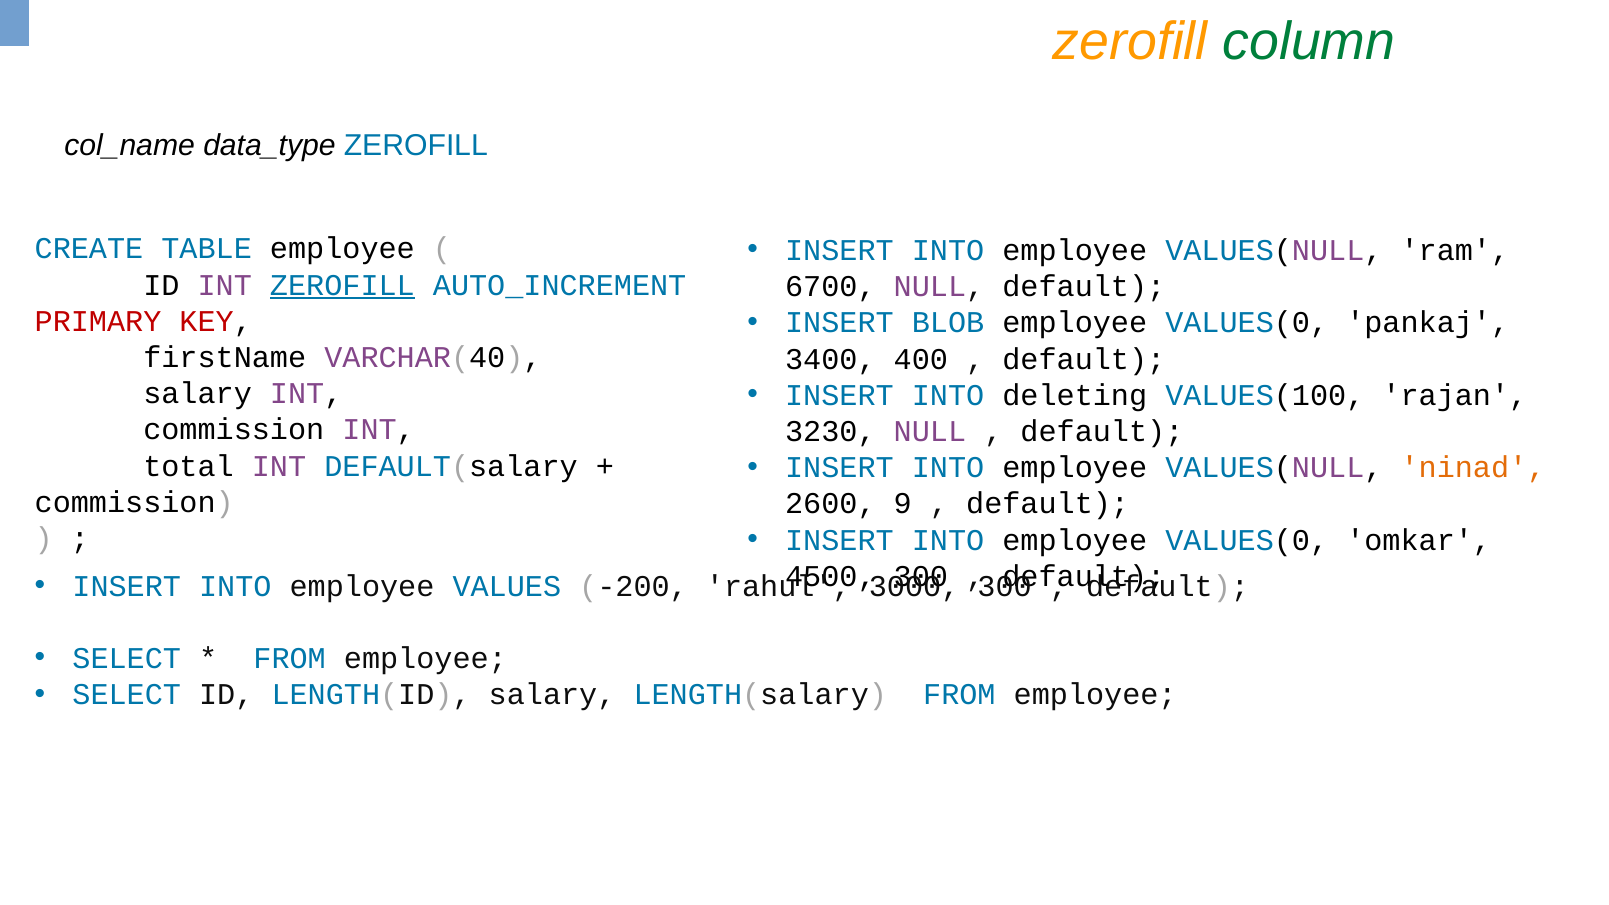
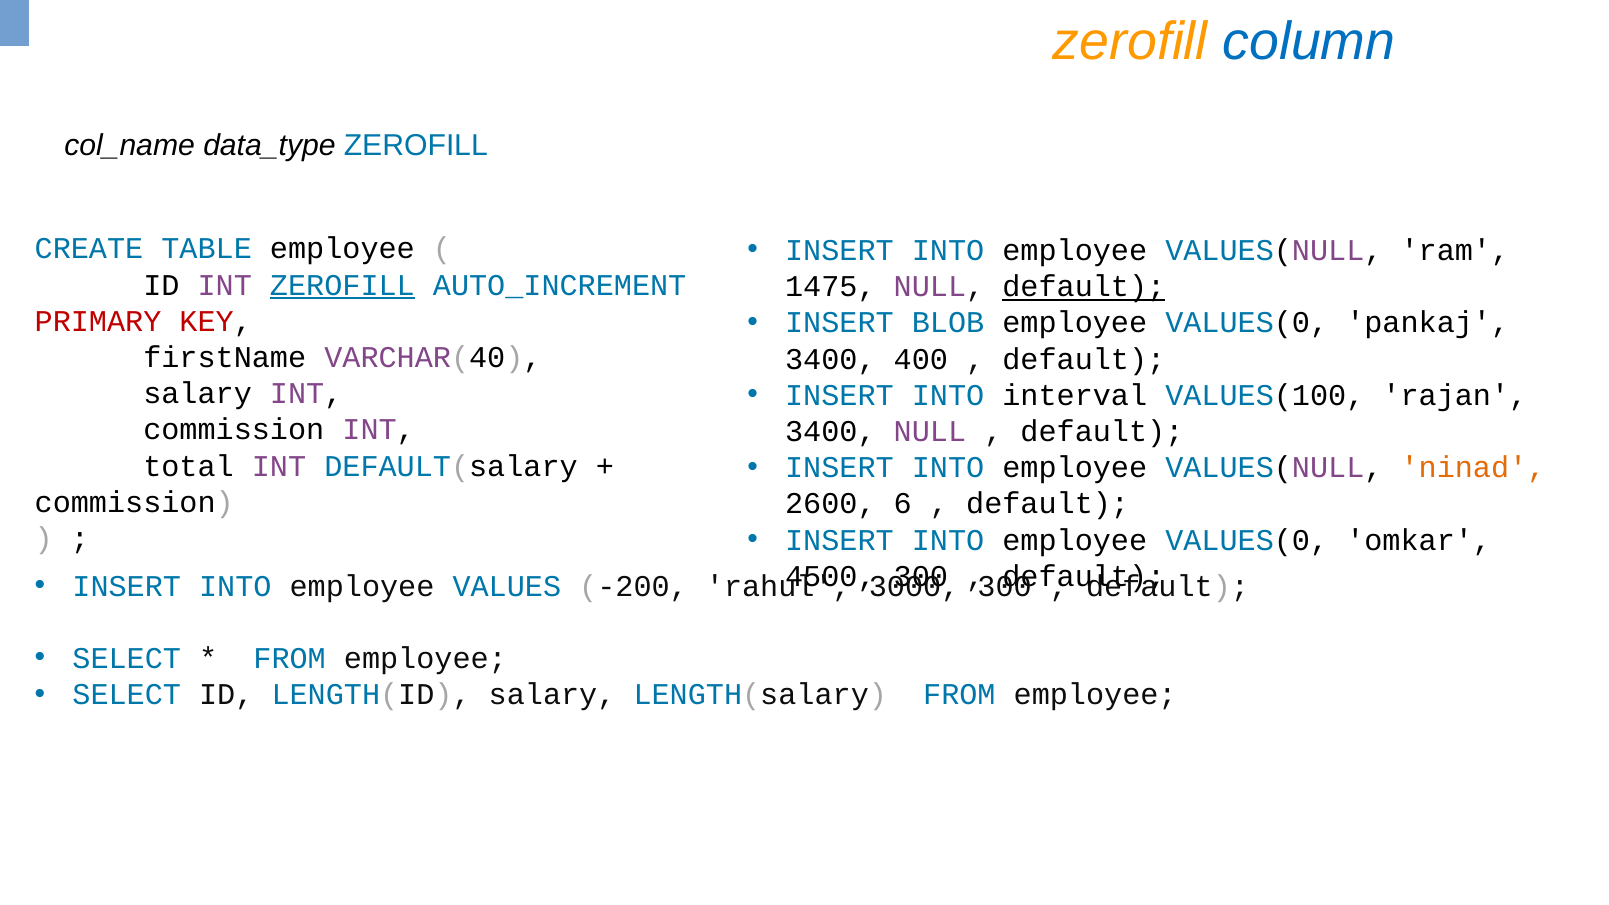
column colour: green -> blue (1309, 42)
6700: 6700 -> 1475 (830, 287)
default underline: none -> present (1084, 287)
deleting: deleting -> interval (1075, 395)
3230: 3230 -> 3400 (830, 432)
9: 9 -> 6 (903, 504)
